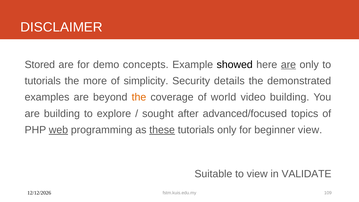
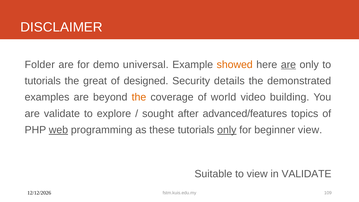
Stored: Stored -> Folder (40, 65)
concepts: concepts -> universal (146, 65)
showed colour: black -> orange (235, 65)
more: more -> great (95, 81)
simplicity: simplicity -> designed (146, 81)
are building: building -> validate (62, 114)
advanced/focused: advanced/focused -> advanced/features (245, 114)
these underline: present -> none (162, 130)
only underline: none -> present (227, 130)
